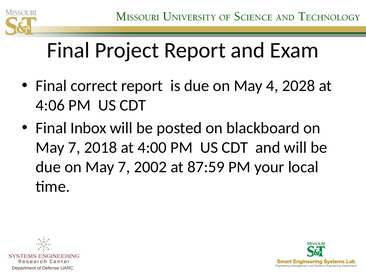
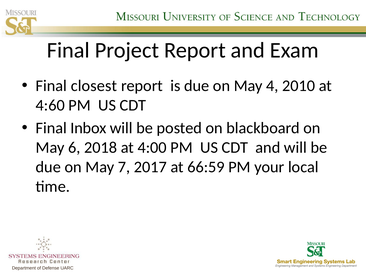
correct: correct -> closest (94, 86)
2028: 2028 -> 2010 (299, 86)
4:06: 4:06 -> 4:60 (50, 105)
7: 7 -> 6 (74, 148)
2002: 2002 -> 2017 (150, 167)
87:59: 87:59 -> 66:59 (206, 167)
